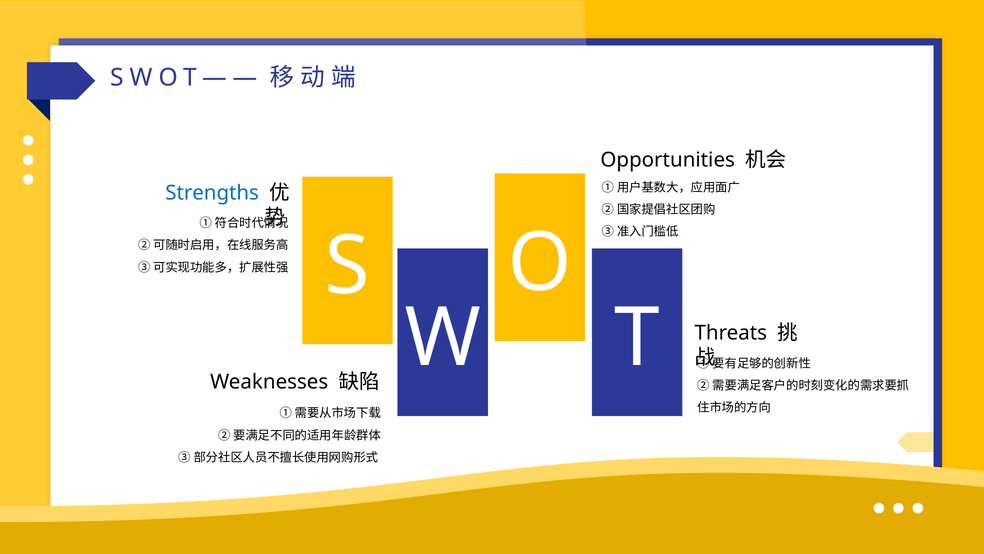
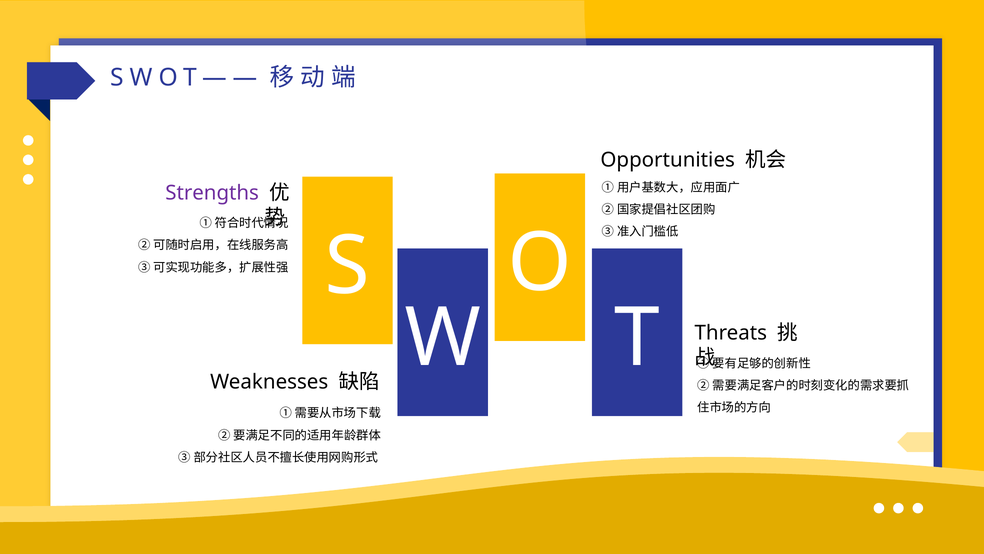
Strengths colour: blue -> purple (212, 193)
